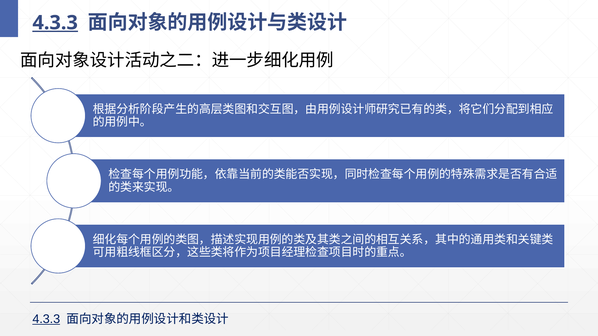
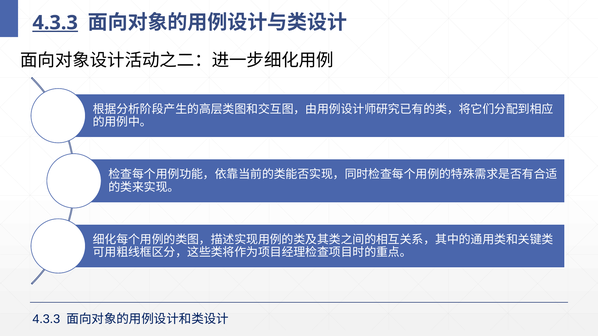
4.3.3 underline: present -> none (46, 319)
